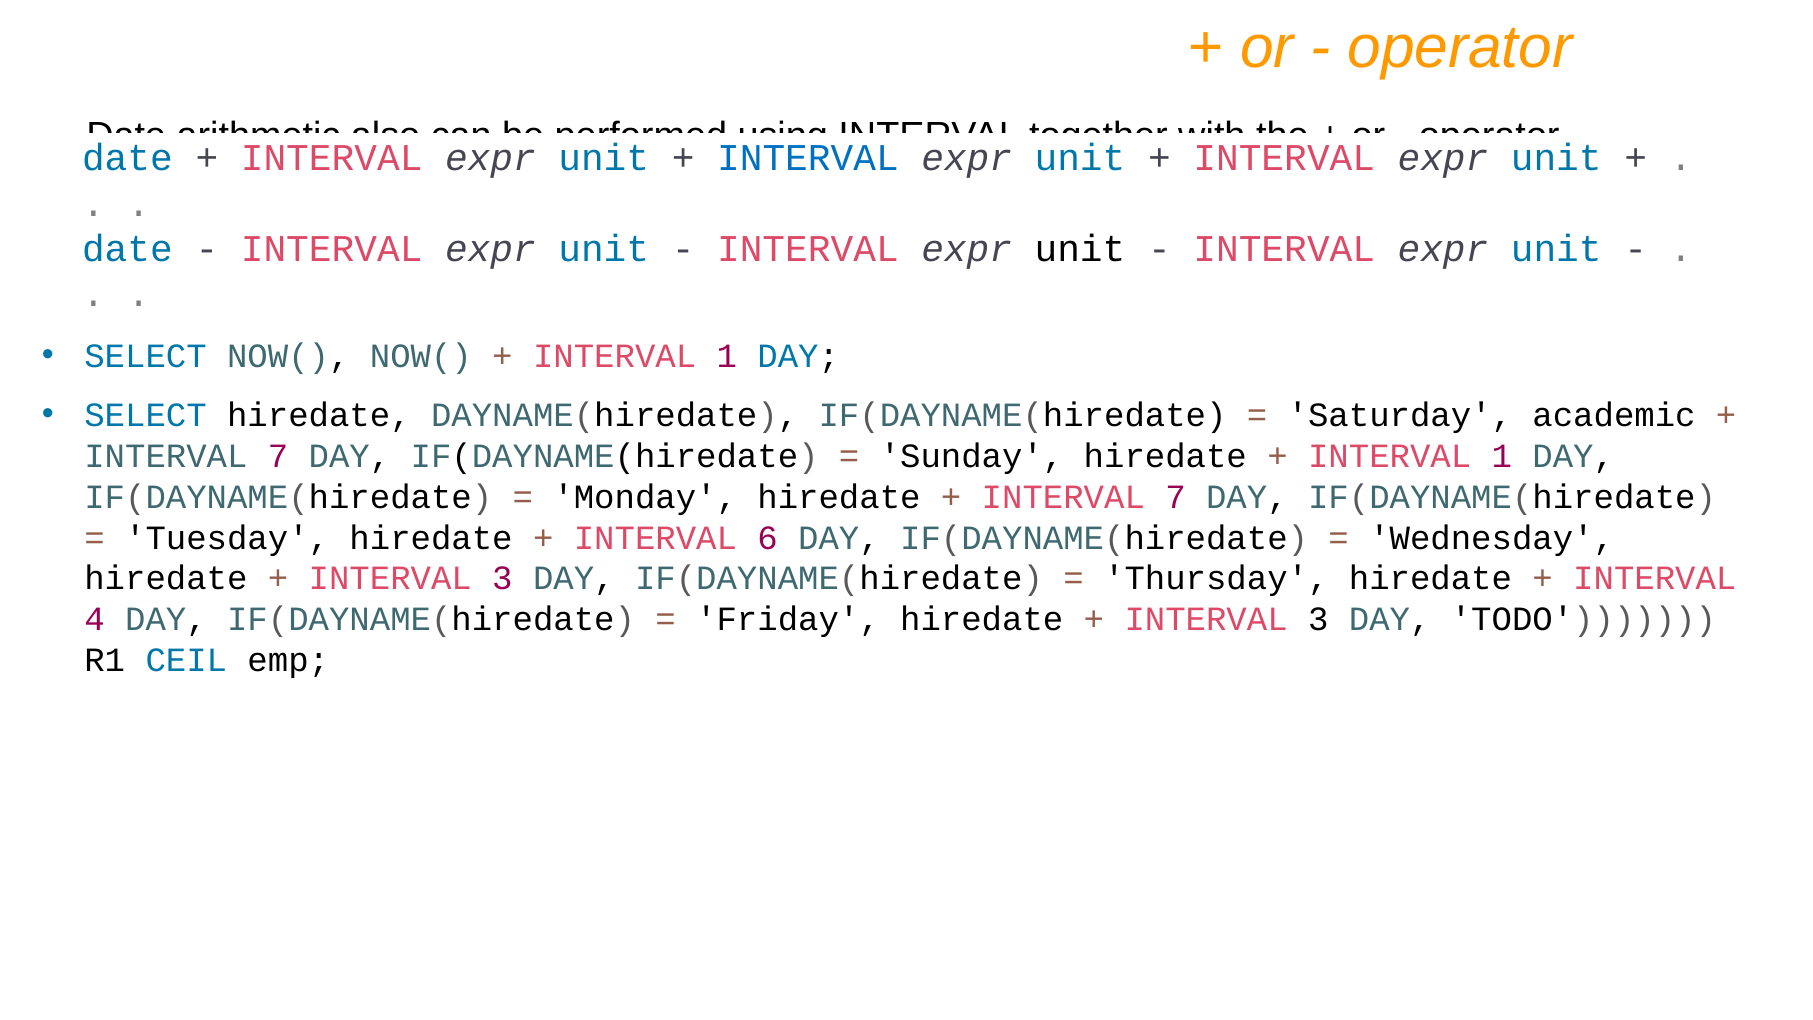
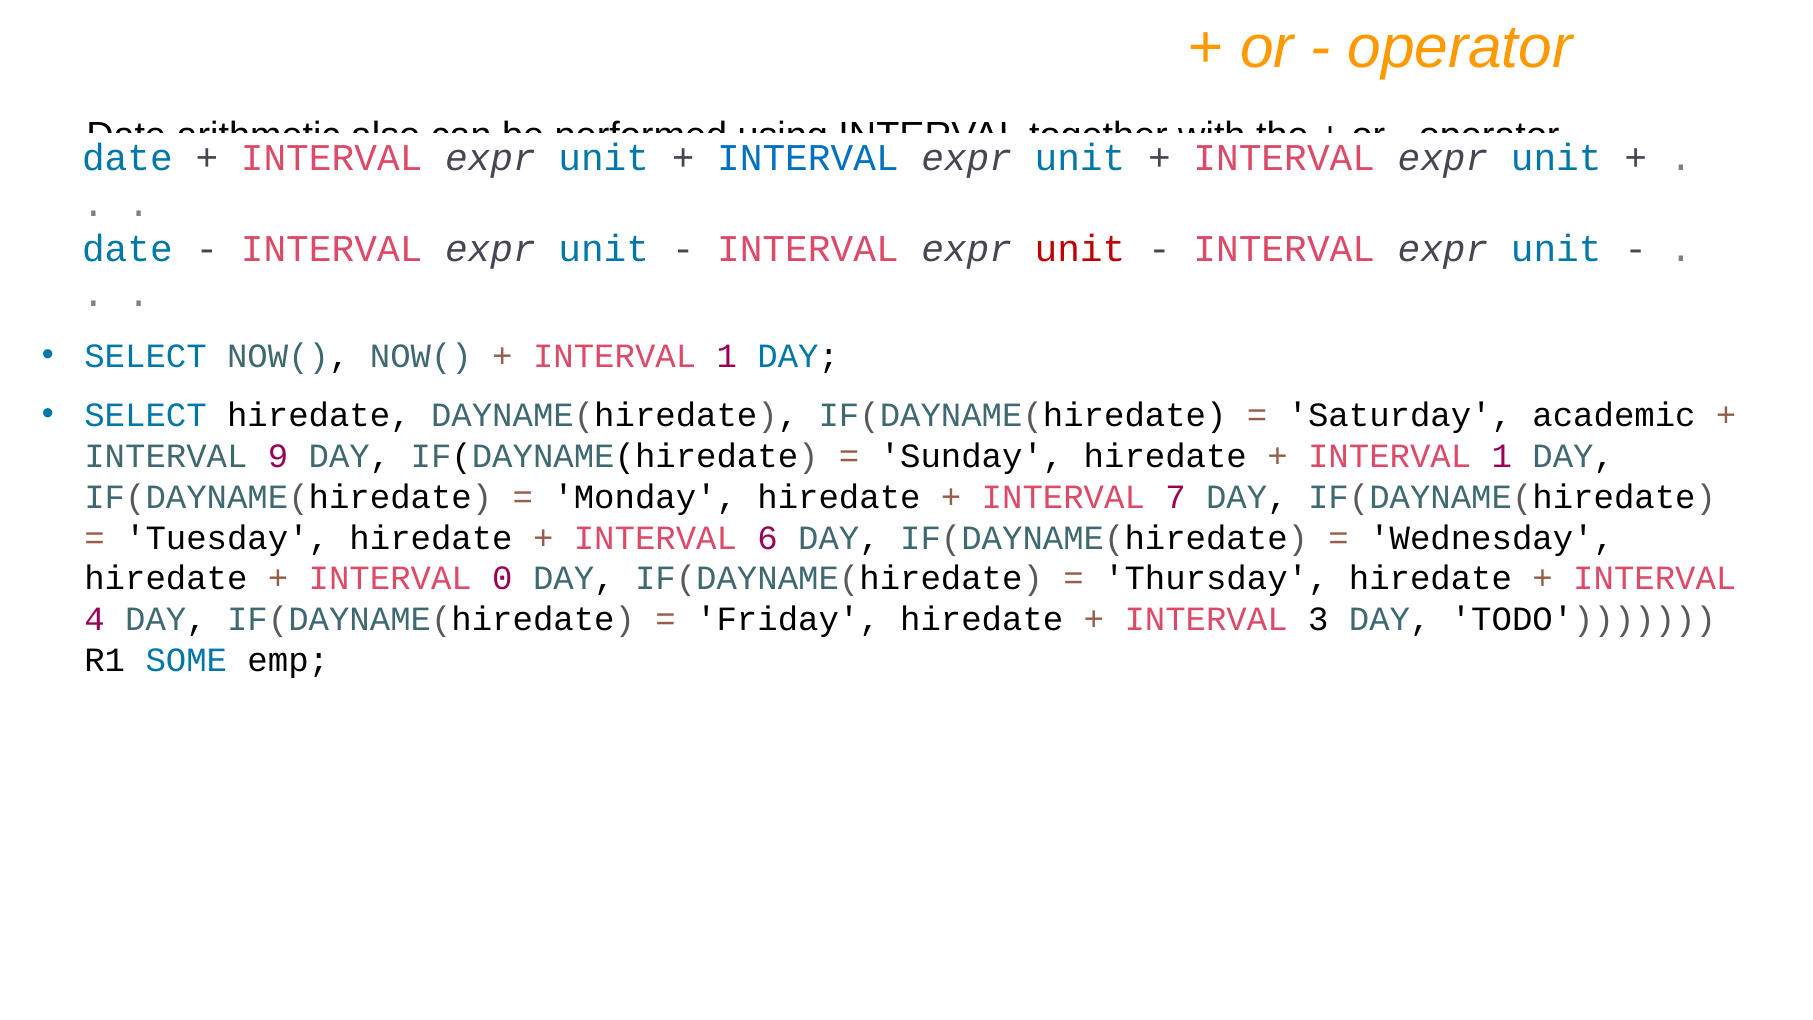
unit colour: black -> red (1080, 249)
7: 7 -> 9 (278, 456)
3: 3 -> 0 (502, 579)
CEIL: CEIL -> SOME (186, 660)
